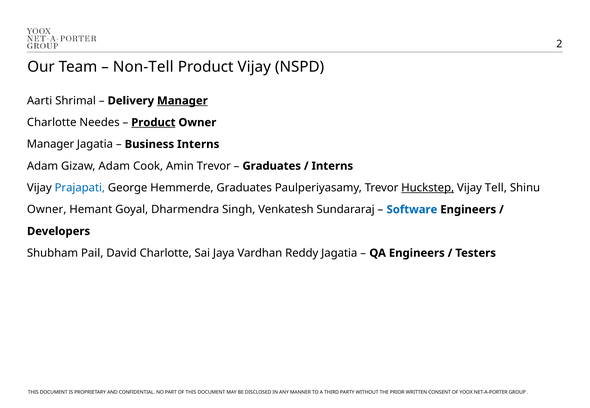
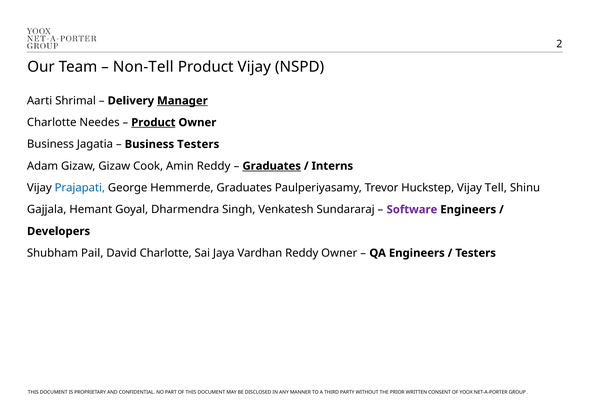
Manager: Manager -> Business (50, 144)
Business Interns: Interns -> Testers (198, 144)
Gizaw Adam: Adam -> Gizaw (114, 166)
Amin Trevor: Trevor -> Reddy (214, 166)
Graduates underline: none -> present (272, 166)
Huckstep underline: present -> none (428, 188)
Owner: Owner -> Gajjala (47, 210)
Software colour: blue -> purple (412, 210)
Reddy Jagatia: Jagatia -> Owner (339, 253)
